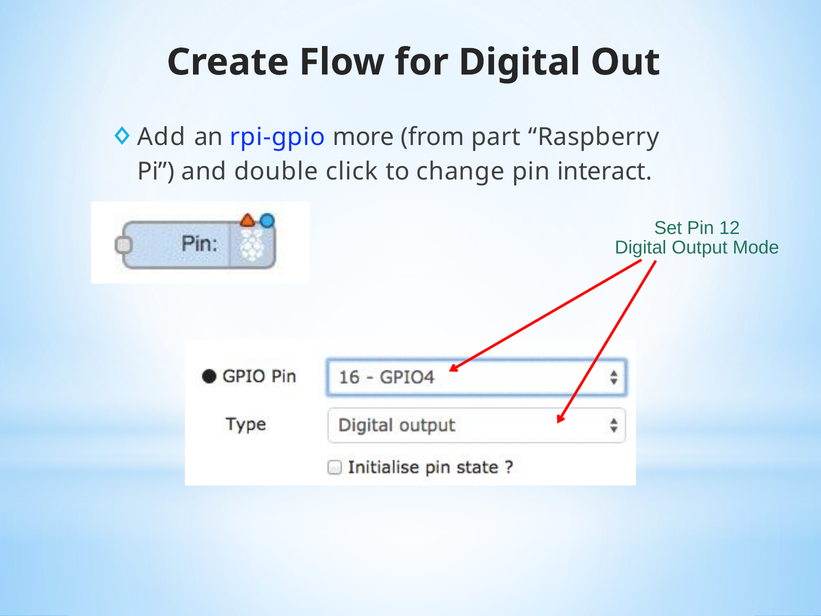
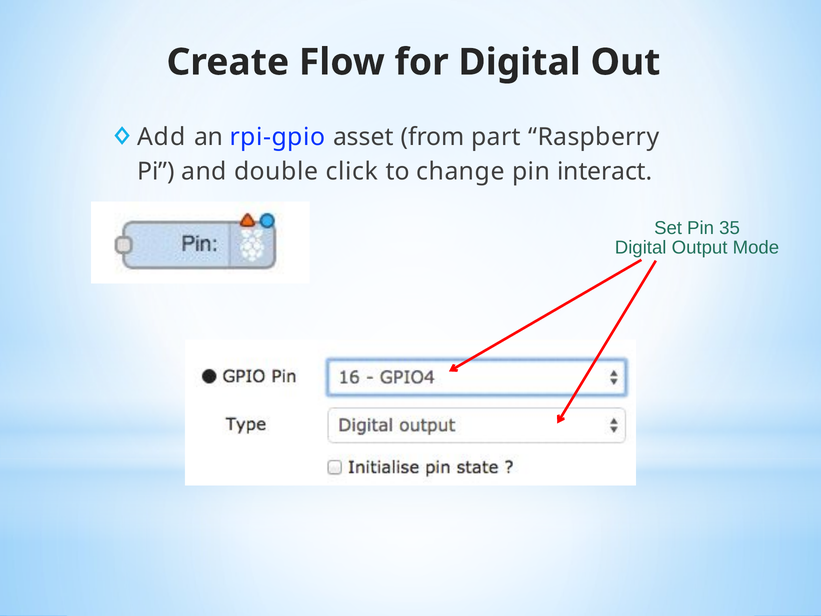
more: more -> asset (363, 137)
12: 12 -> 35 (730, 228)
